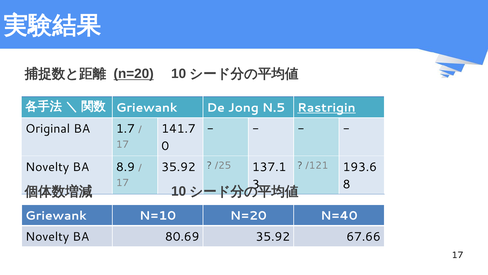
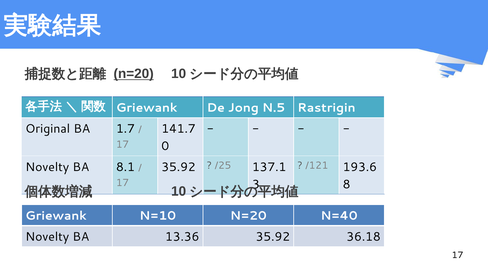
Rastrigin underline: present -> none (326, 108)
8.9: 8.9 -> 8.1 (125, 167)
80.69: 80.69 -> 13.36 (182, 236)
67.66: 67.66 -> 36.18 (364, 236)
